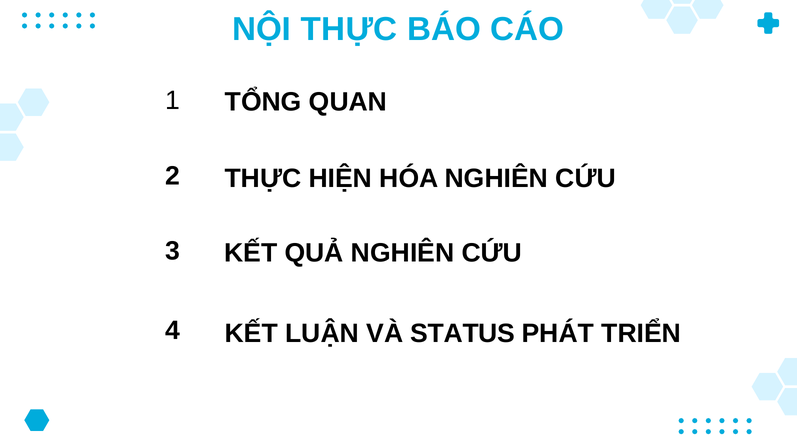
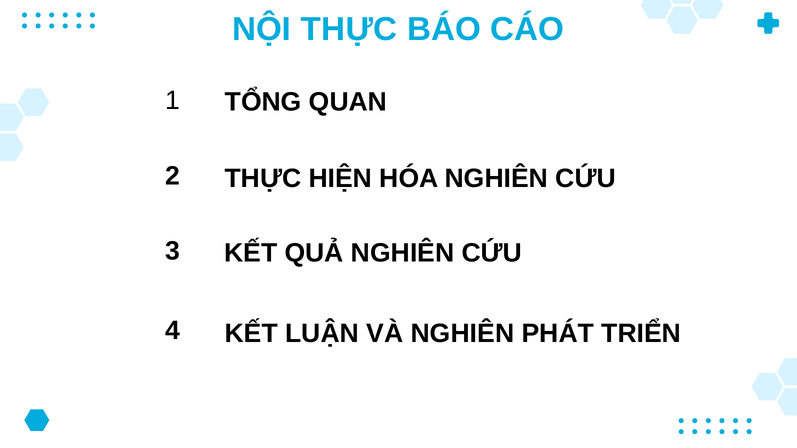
VÀ STATUS: STATUS -> NGHIÊN (462, 334)
